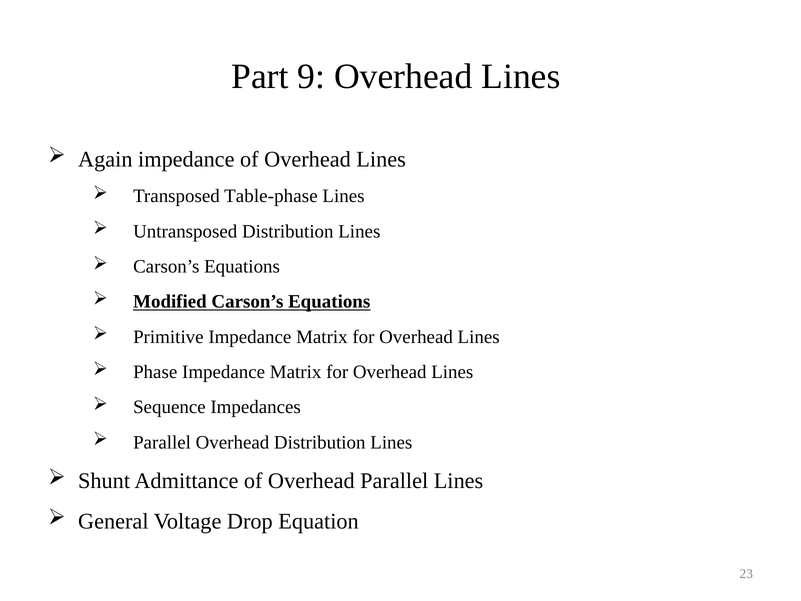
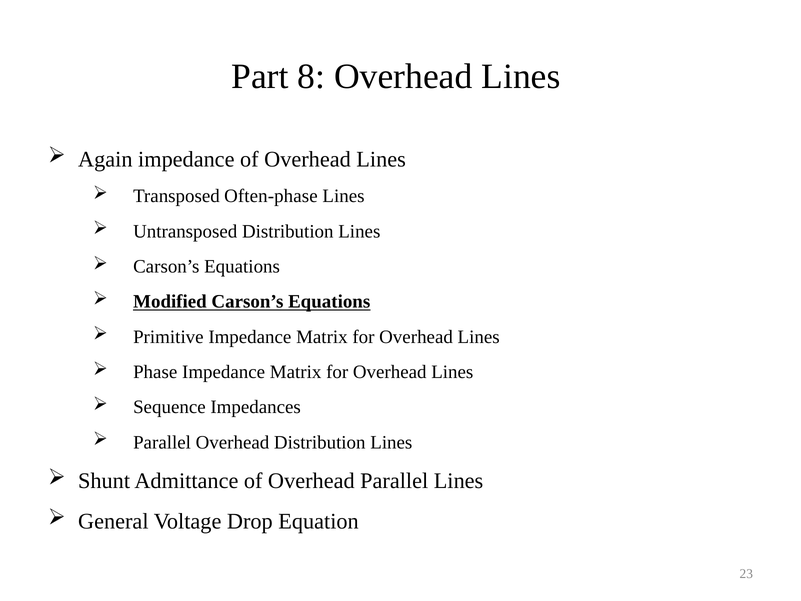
9: 9 -> 8 (311, 77)
Table-phase: Table-phase -> Often-phase (271, 196)
